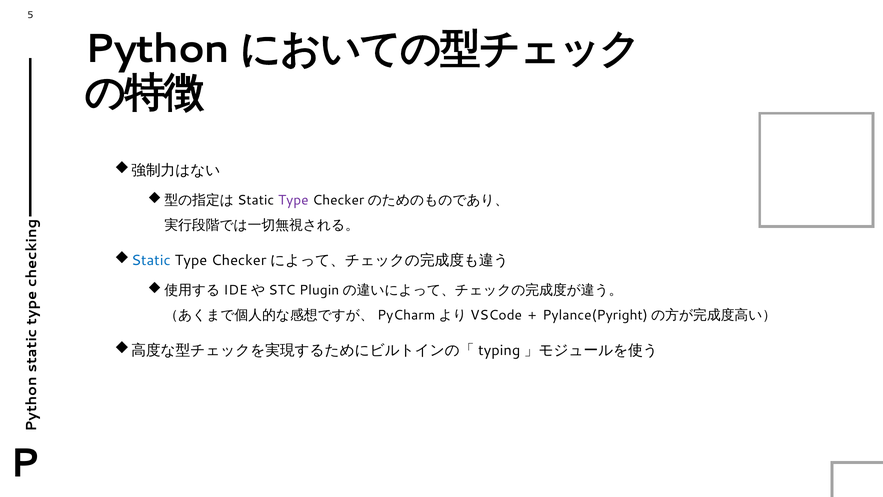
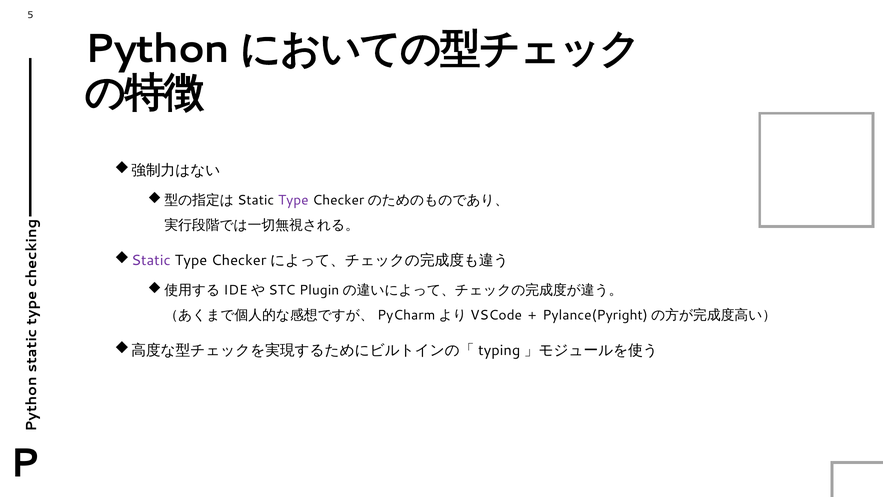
Static colour: blue -> purple (151, 260)
